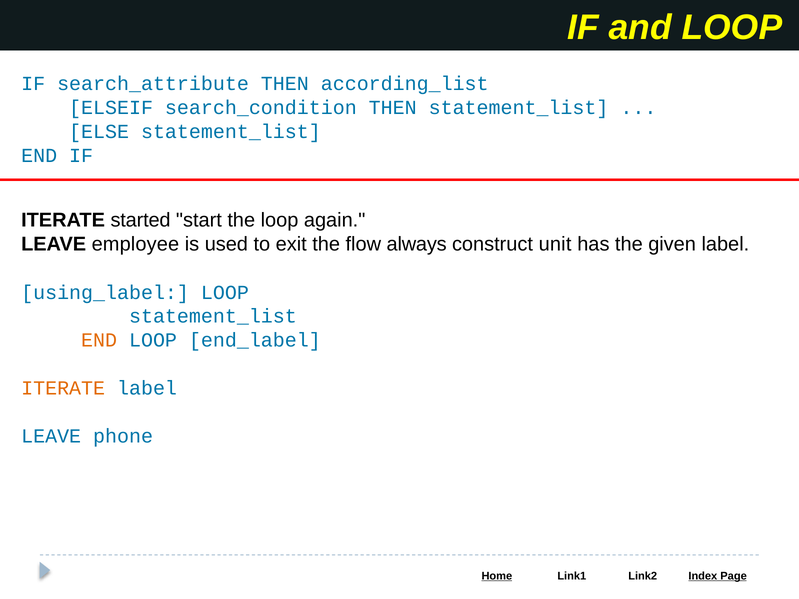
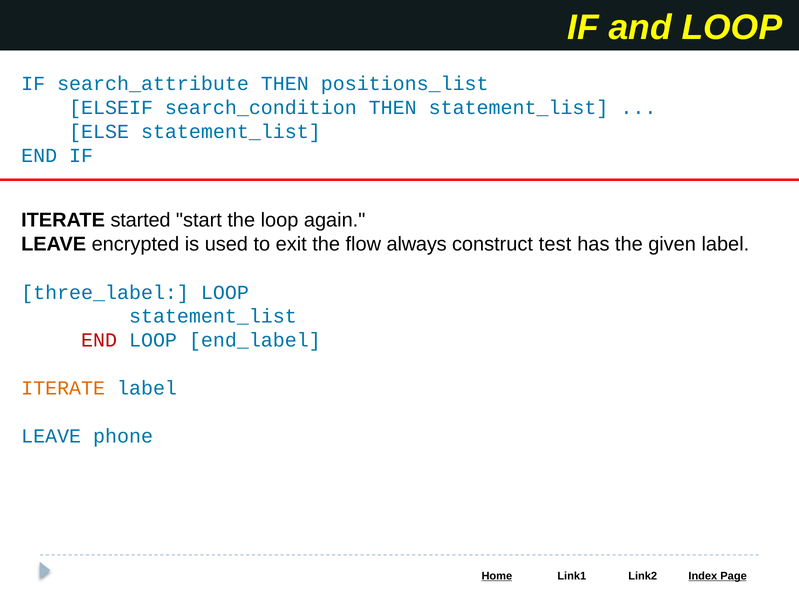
according_list: according_list -> positions_list (405, 84)
employee: employee -> encrypted (135, 244)
unit: unit -> test (555, 244)
using_label: using_label -> three_label (105, 293)
END colour: orange -> red (99, 341)
